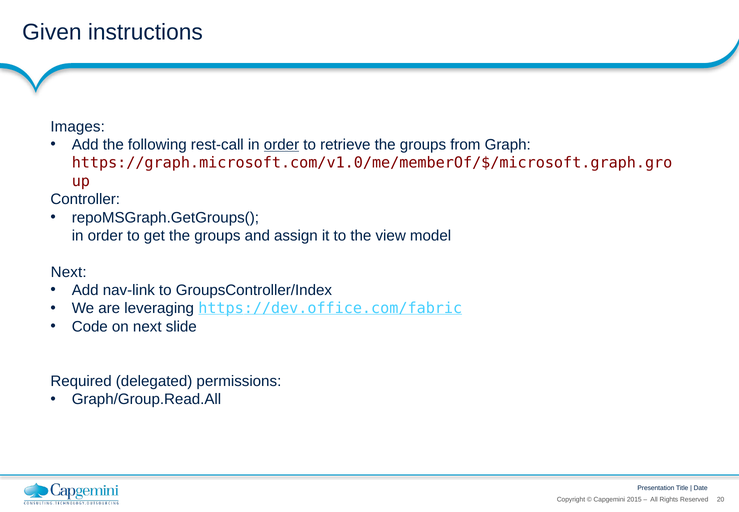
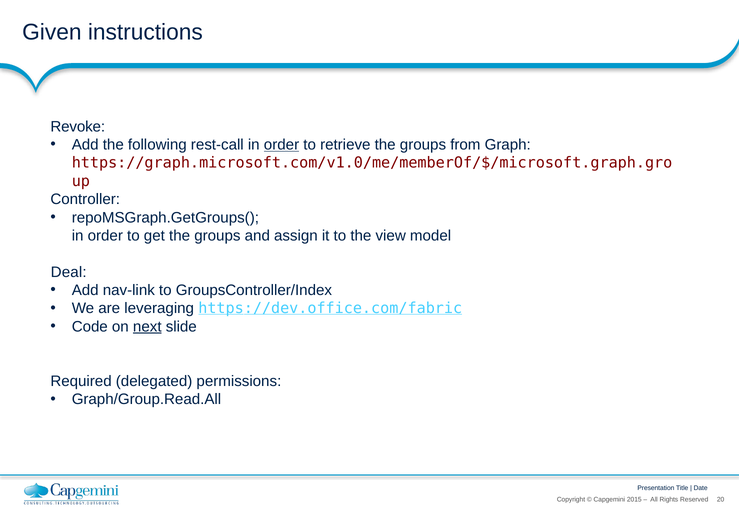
Images: Images -> Revoke (78, 126)
Next: Next -> Deal (69, 272)
next underline: none -> present (147, 326)
